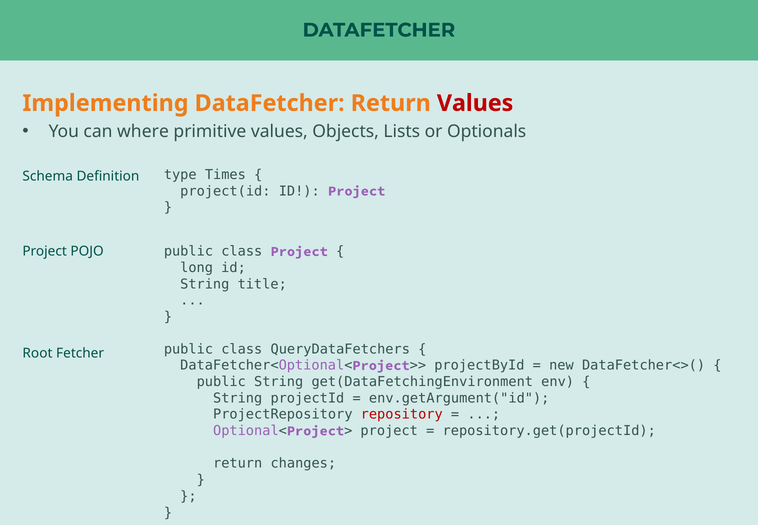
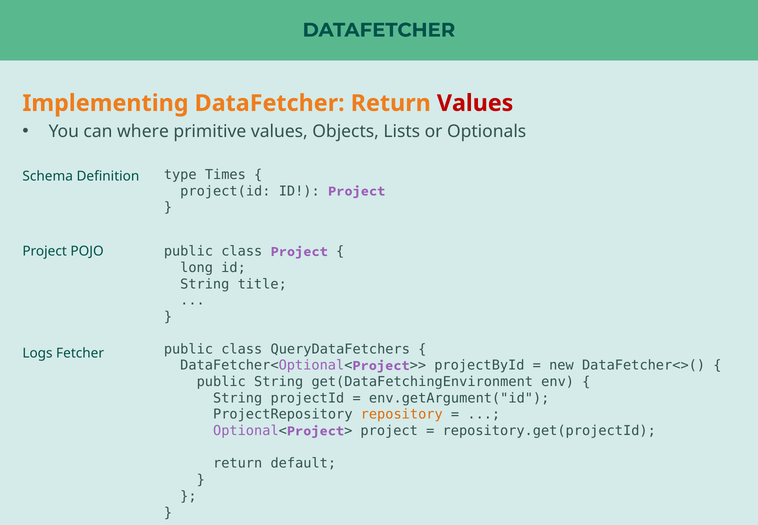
Root: Root -> Logs (38, 353)
repository colour: red -> orange (402, 414)
changes: changes -> default (303, 463)
